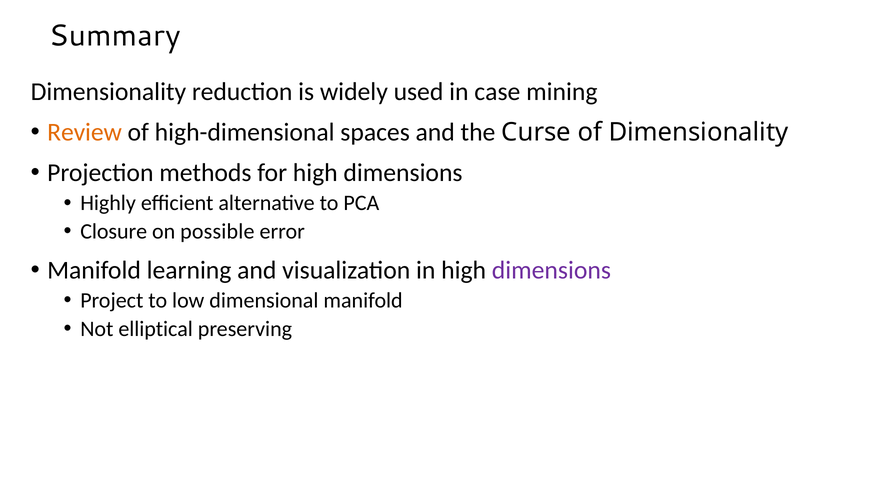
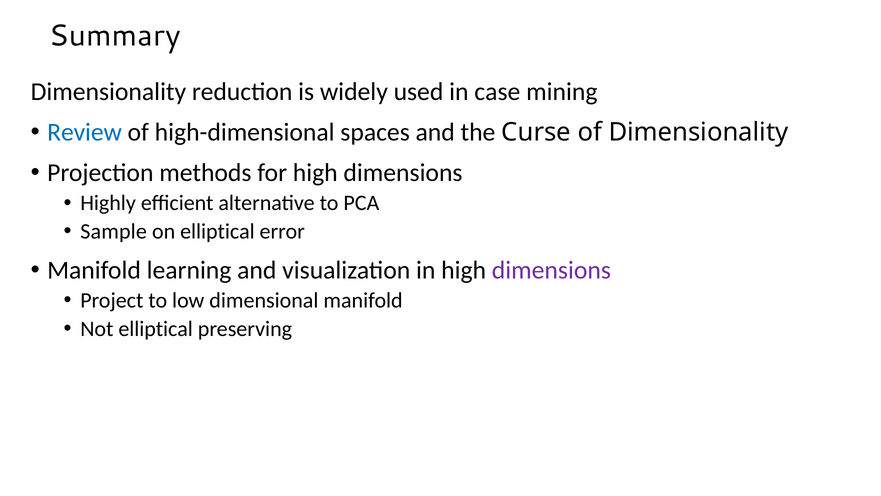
Review colour: orange -> blue (85, 132)
Closure: Closure -> Sample (114, 231)
on possible: possible -> elliptical (217, 231)
